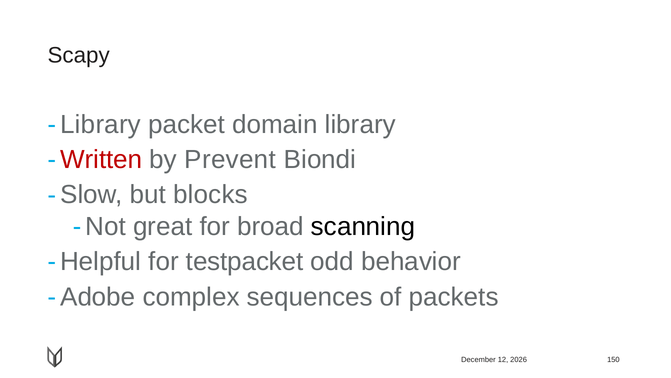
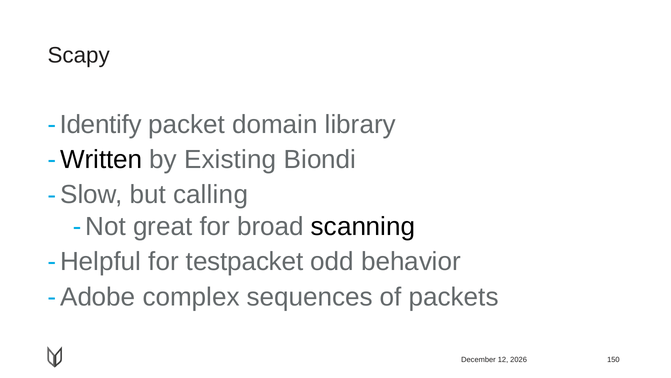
Library: Library -> Identify (101, 124)
Written colour: red -> black (101, 159)
Prevent: Prevent -> Existing (230, 159)
blocks: blocks -> calling (211, 195)
